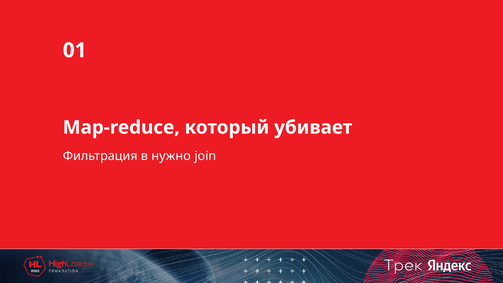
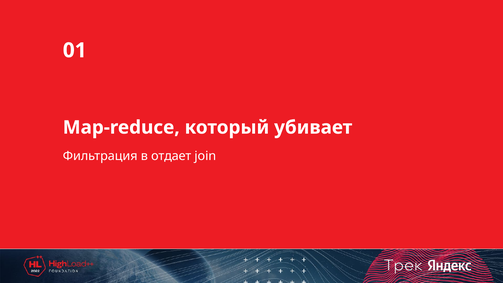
нужно: нужно -> отдает (171, 156)
